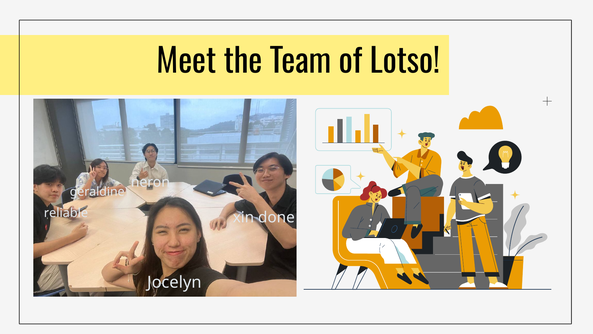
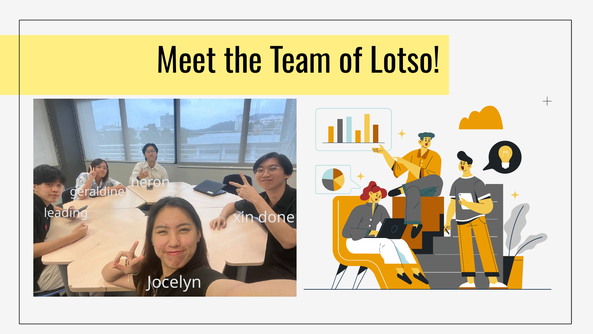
reliable: reliable -> leading (66, 213)
